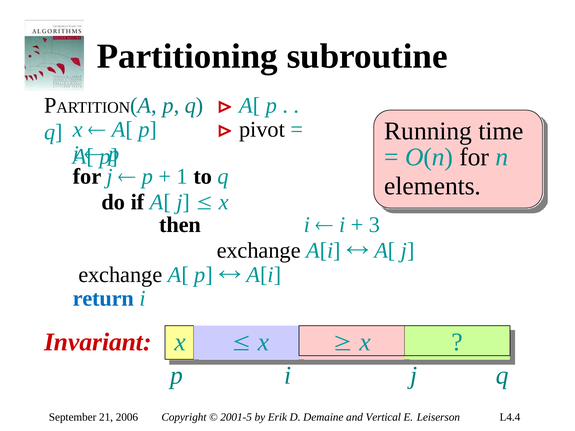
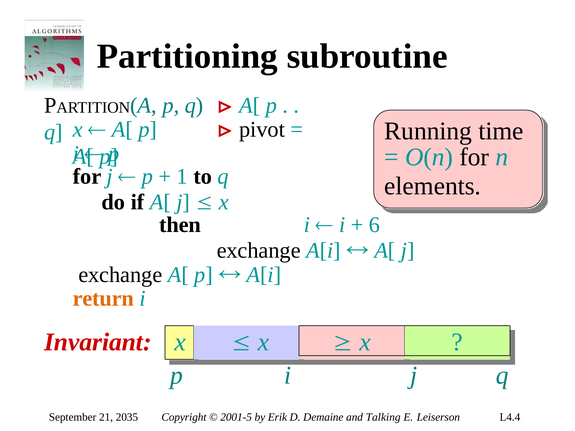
3: 3 -> 6 (375, 225)
return colour: blue -> orange (103, 299)
2006: 2006 -> 2035 (127, 417)
Vertical: Vertical -> Talking (383, 417)
